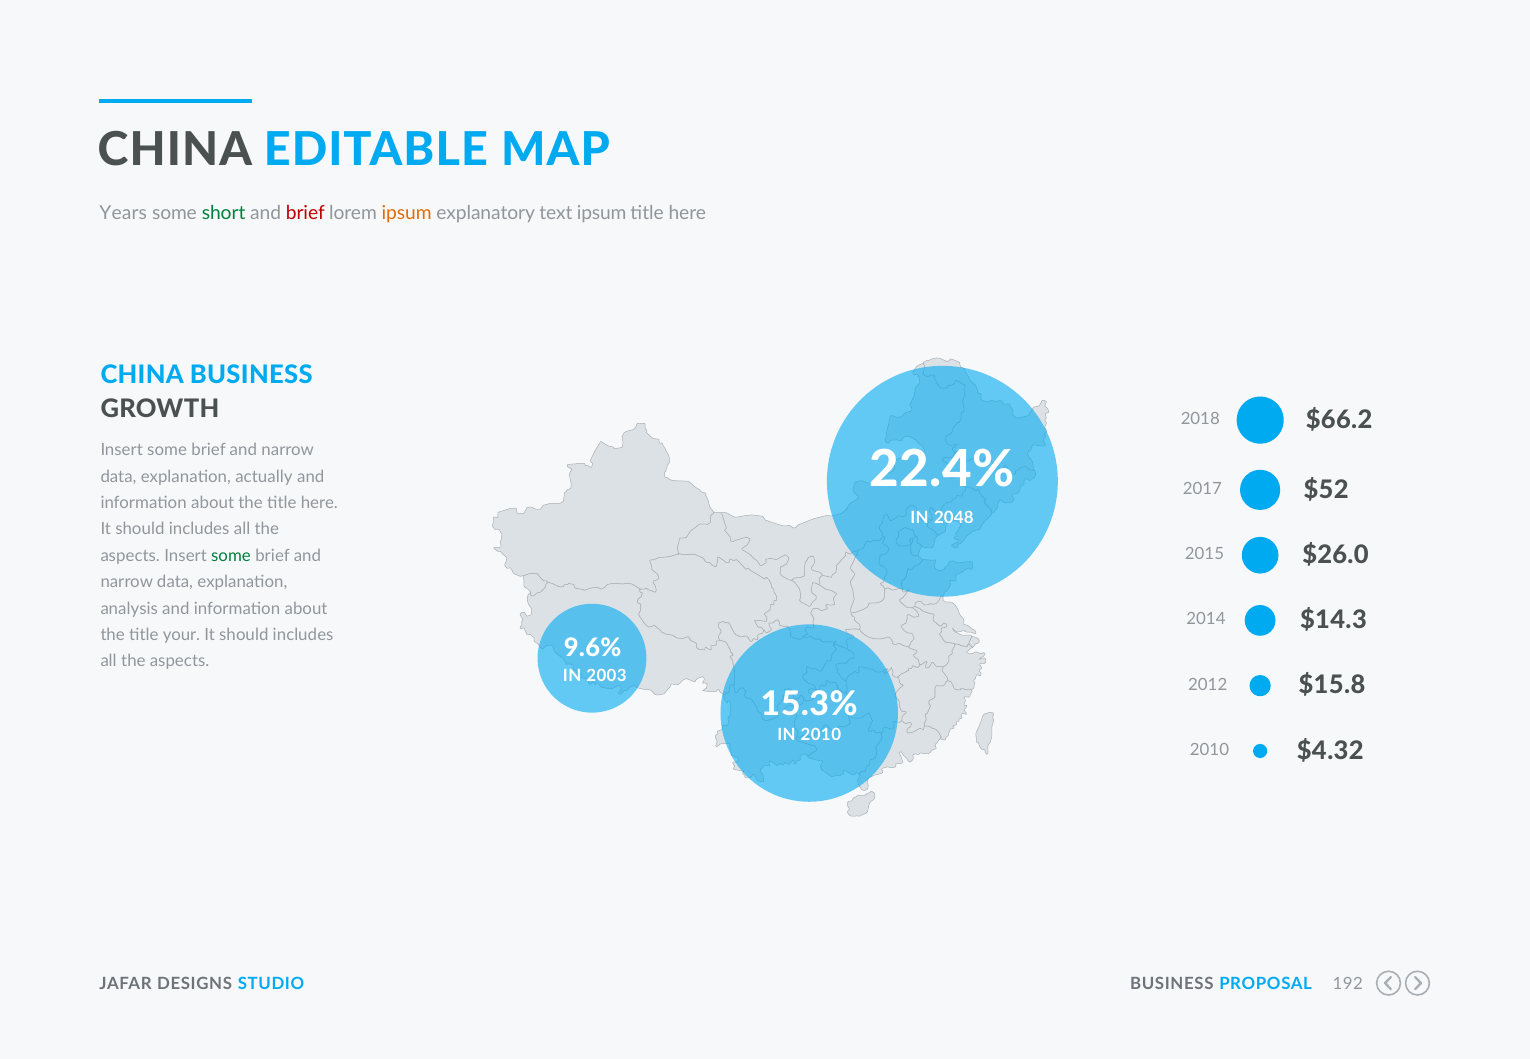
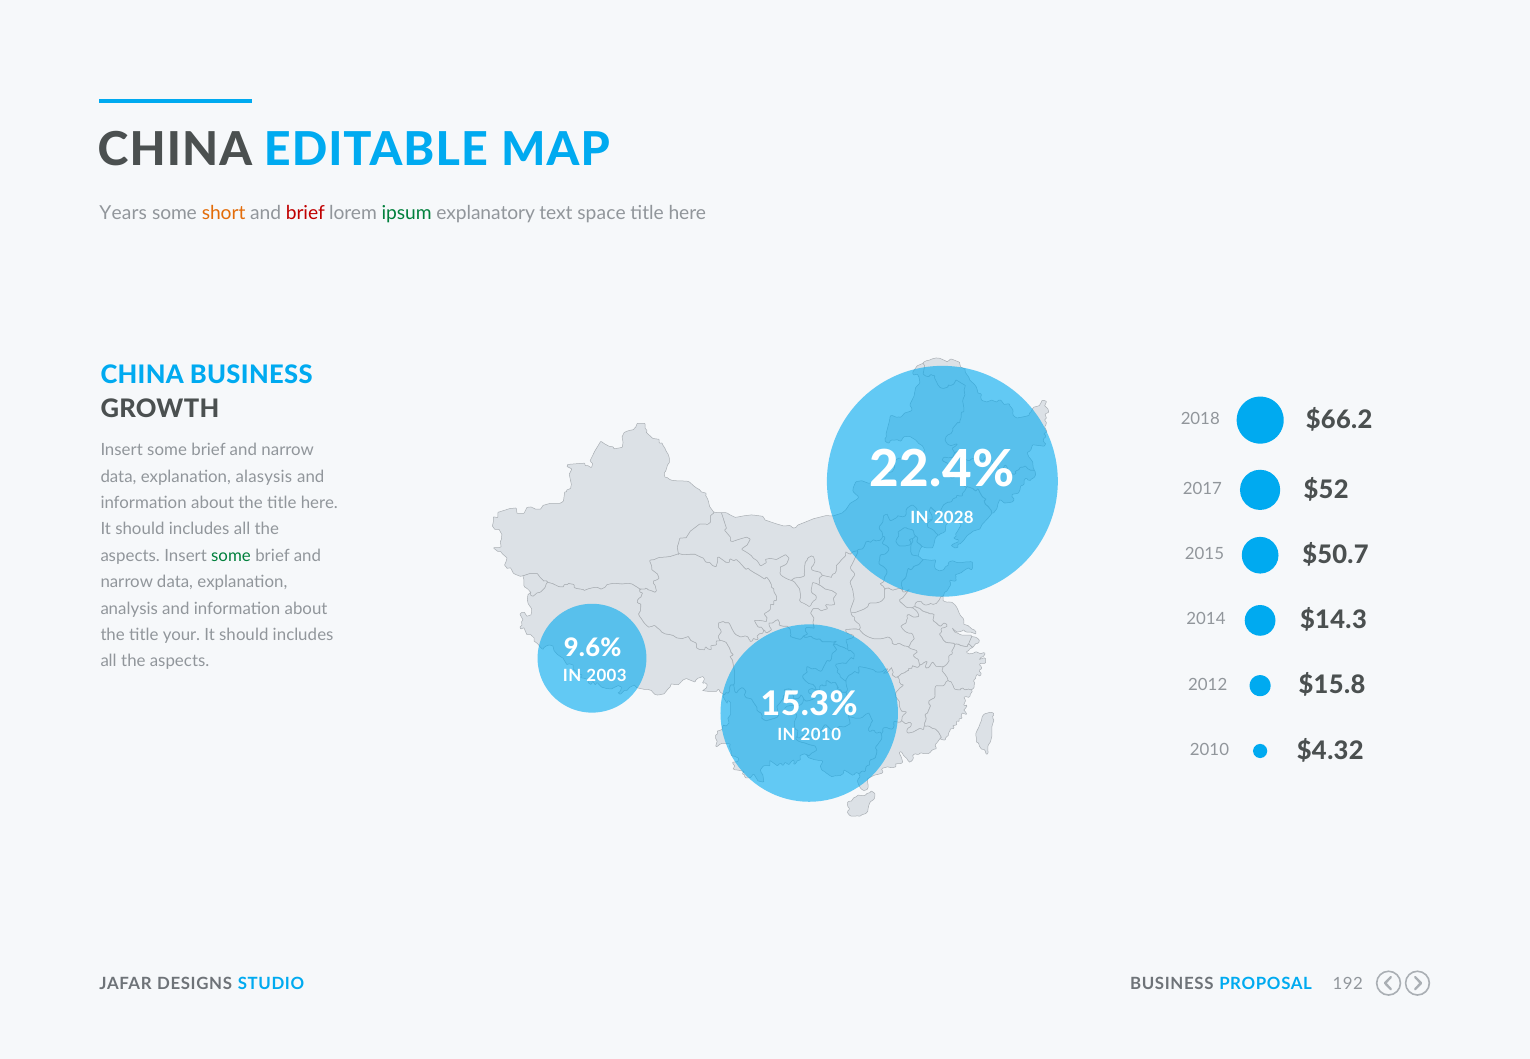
short colour: green -> orange (224, 213)
ipsum colour: orange -> green (407, 213)
text ipsum: ipsum -> space (602, 213)
actually: actually -> alasysis (264, 477)
2048: 2048 -> 2028 (954, 518)
$26.0: $26.0 -> $50.7 (1335, 555)
